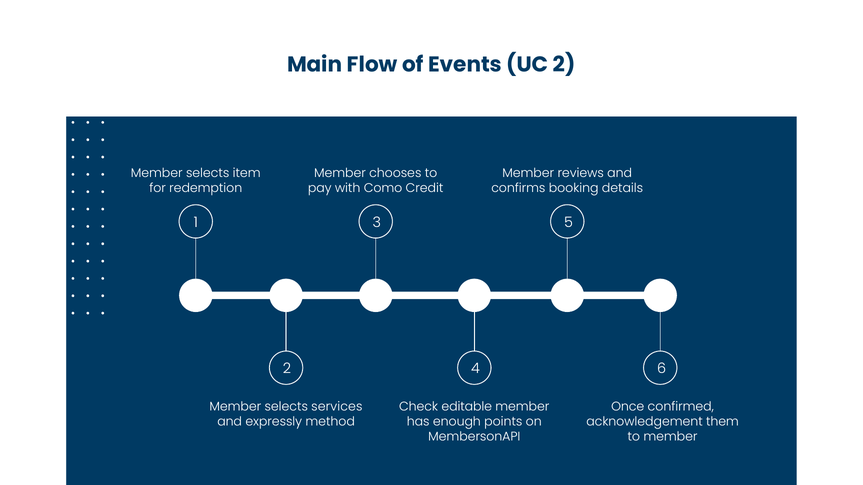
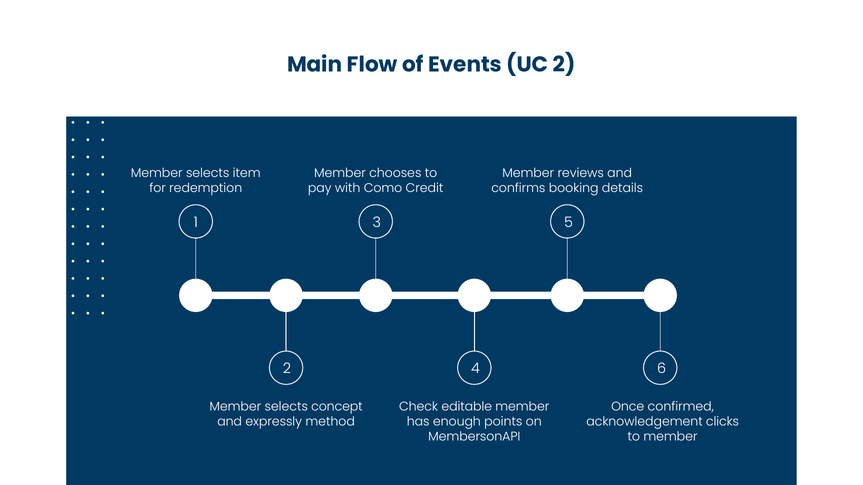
services: services -> concept (337, 407)
them: them -> clicks (722, 422)
